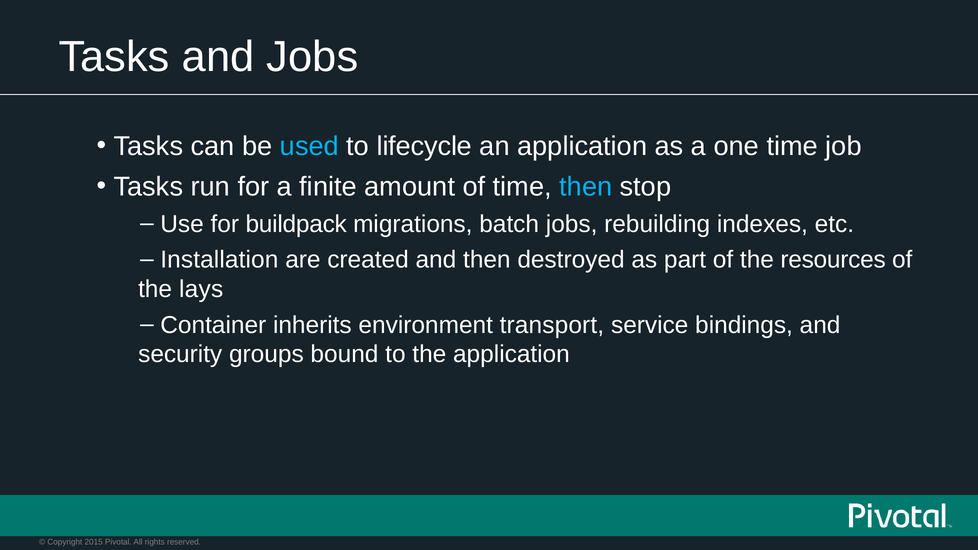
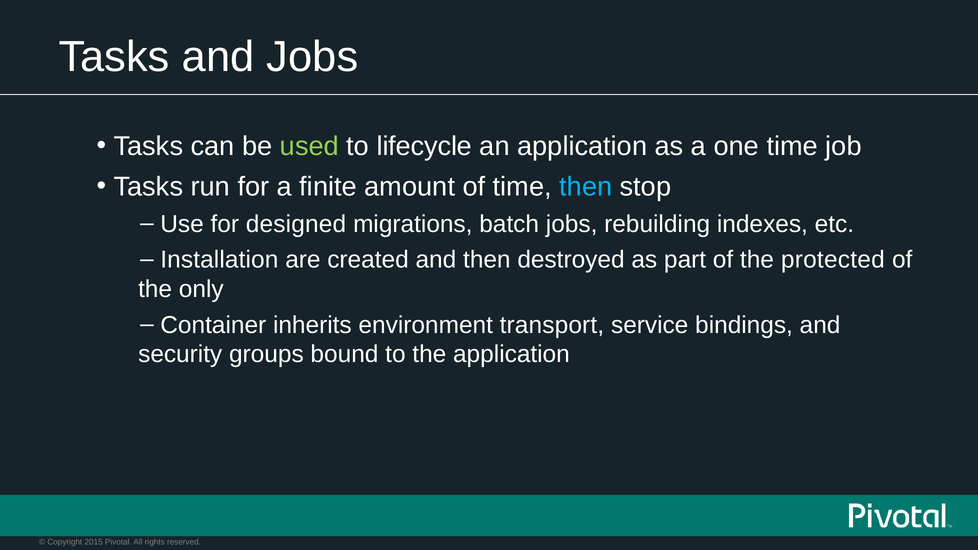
used colour: light blue -> light green (309, 147)
buildpack: buildpack -> designed (296, 224)
resources: resources -> protected (833, 260)
lays: lays -> only (201, 289)
